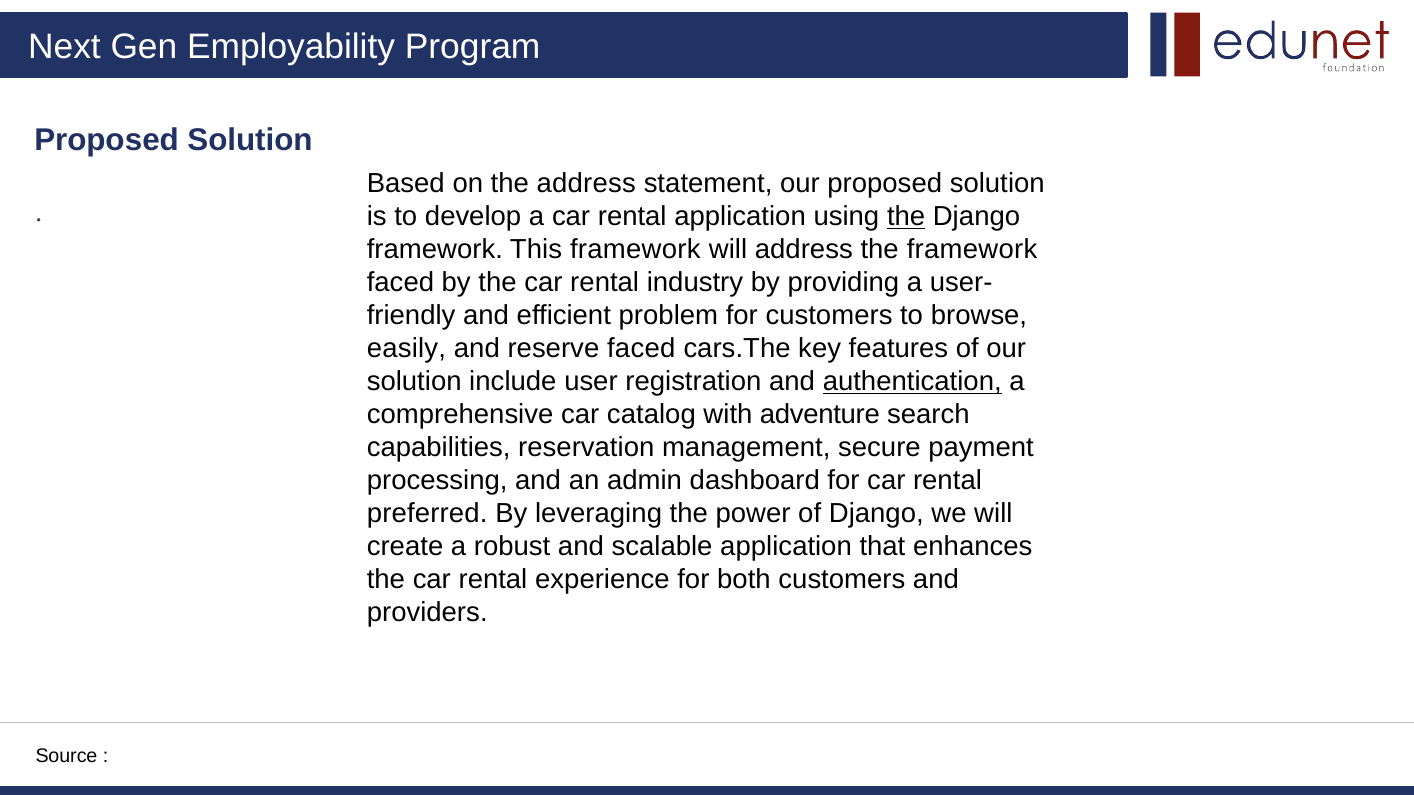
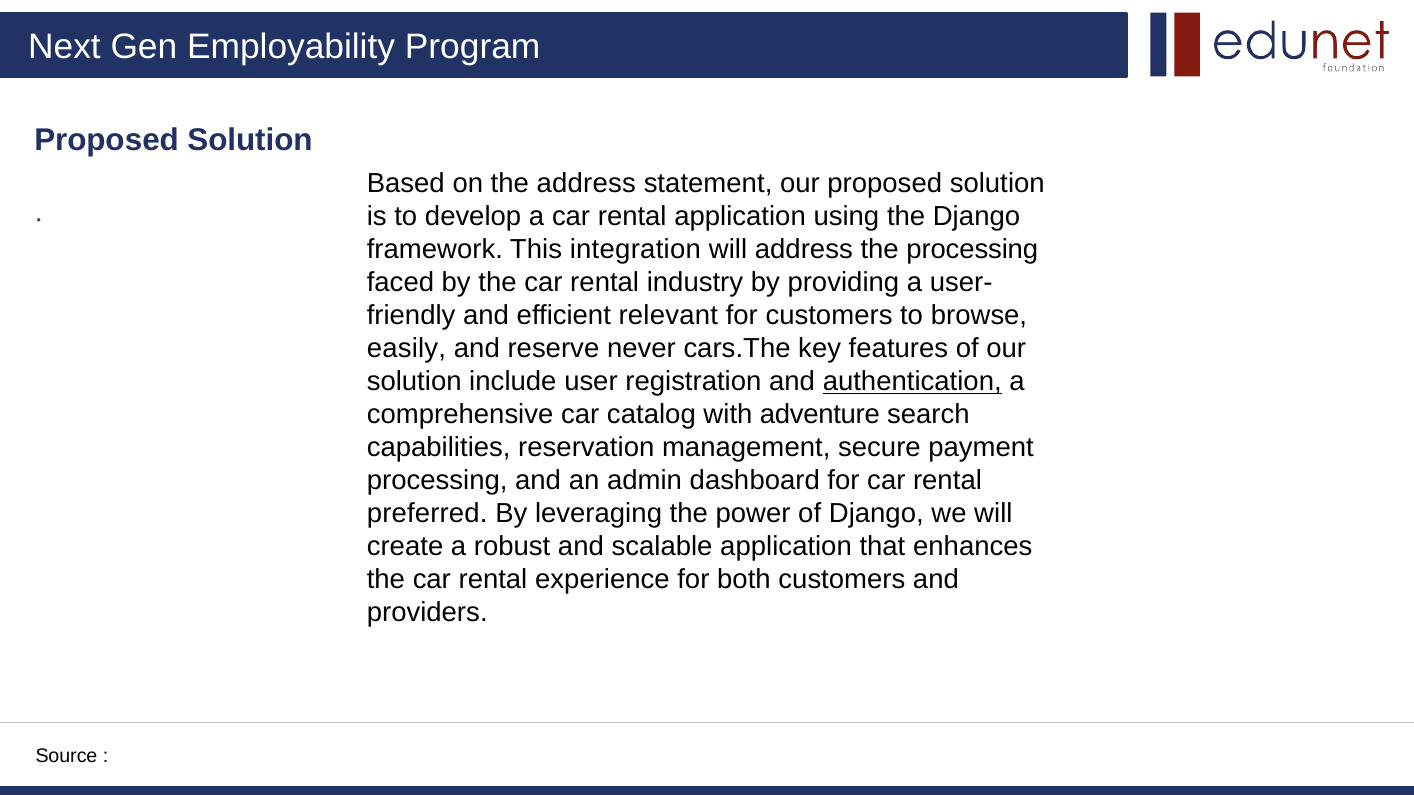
the underline: present -> none (906, 217)
This framework: framework -> integration (635, 250)
the framework: framework -> processing (972, 250)
problem: problem -> relevant (668, 316)
reserve faced: faced -> never (641, 349)
